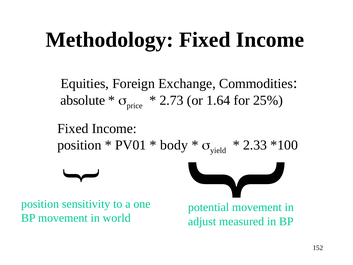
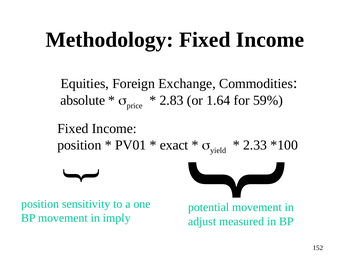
2.73: 2.73 -> 2.83 (172, 100)
25%: 25% -> 59% (268, 100)
body: body -> exact (174, 145)
world: world -> imply (117, 218)
